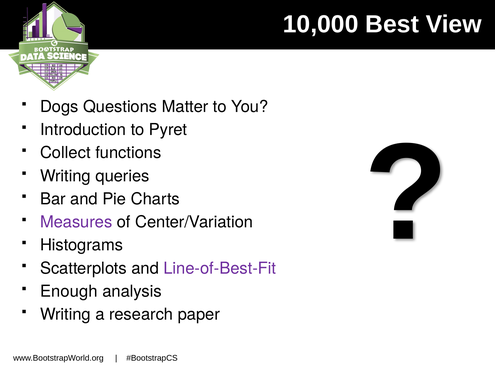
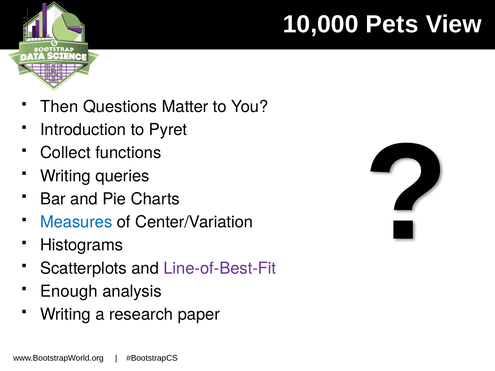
Best: Best -> Pets (392, 24)
Dogs: Dogs -> Then (59, 107)
Measures colour: purple -> blue (76, 222)
